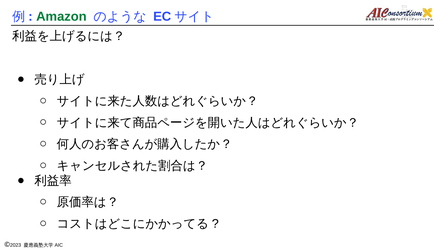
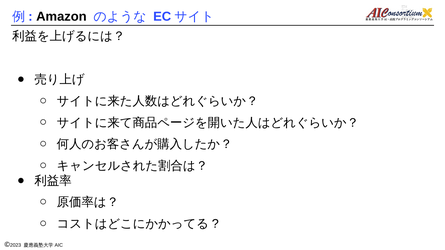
Amazon colour: green -> black (61, 17)
